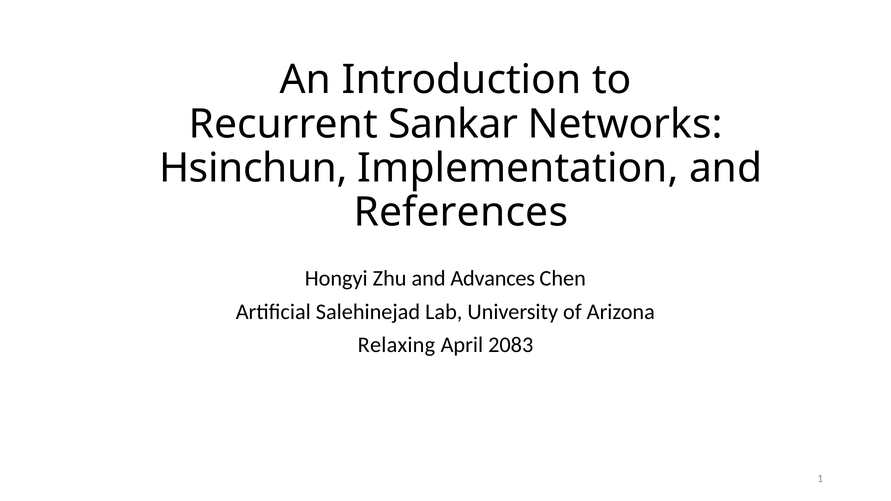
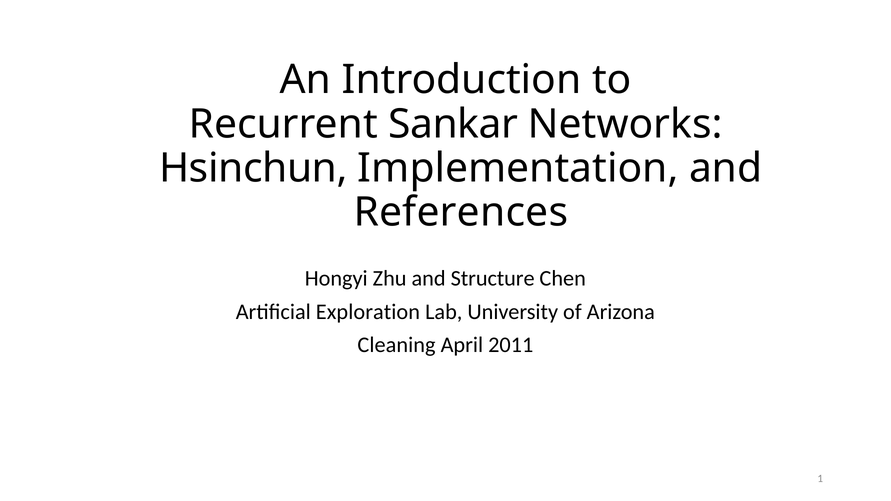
Advances: Advances -> Structure (493, 278)
Salehinejad: Salehinejad -> Exploration (368, 312)
Relaxing: Relaxing -> Cleaning (397, 345)
2083: 2083 -> 2011 (511, 345)
